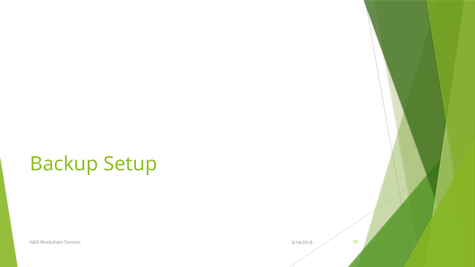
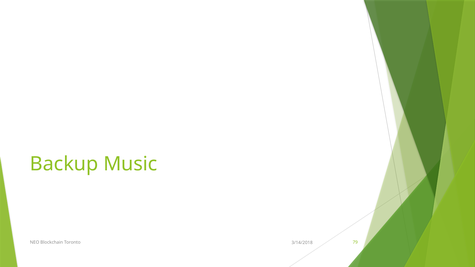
Setup: Setup -> Music (130, 164)
